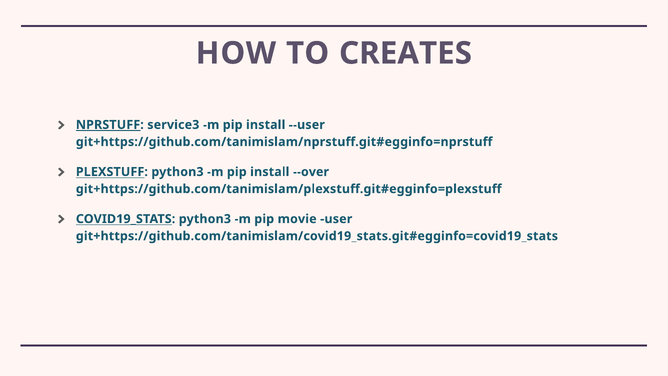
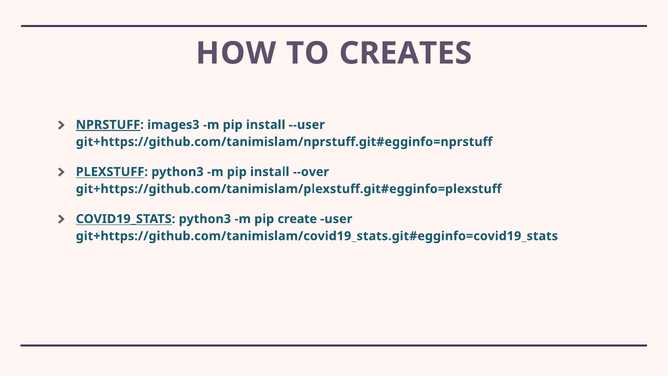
service3: service3 -> images3 (173, 125)
movie: movie -> create (297, 219)
